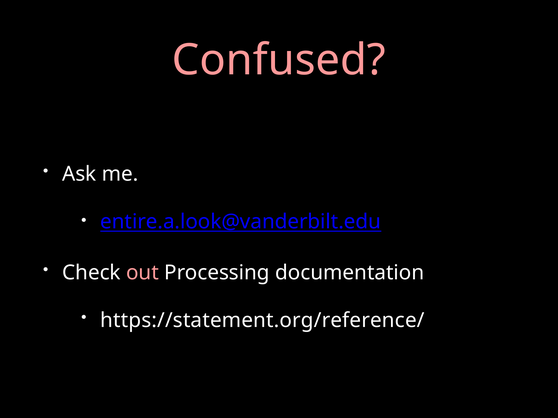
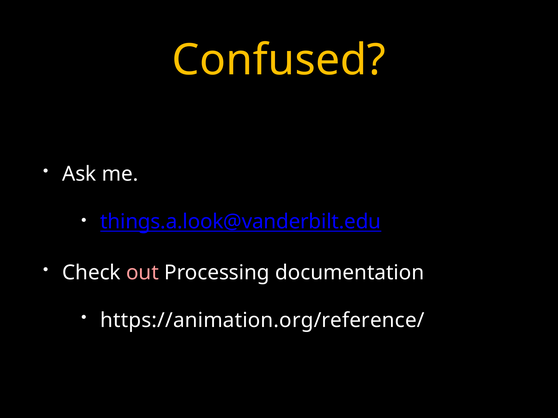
Confused colour: pink -> yellow (279, 60)
entire.a.look@vanderbilt.edu: entire.a.look@vanderbilt.edu -> things.a.look@vanderbilt.edu (241, 222)
https://statement.org/reference/: https://statement.org/reference/ -> https://animation.org/reference/ (262, 321)
